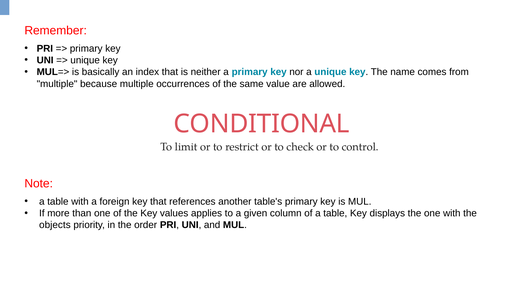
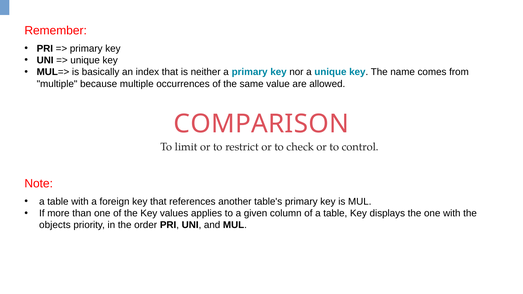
CONDITIONAL: CONDITIONAL -> COMPARISON (261, 124)
